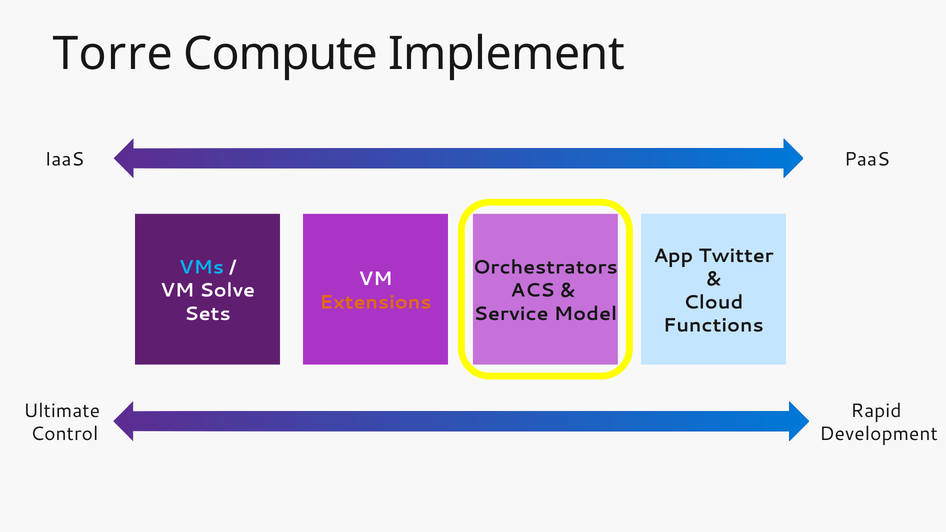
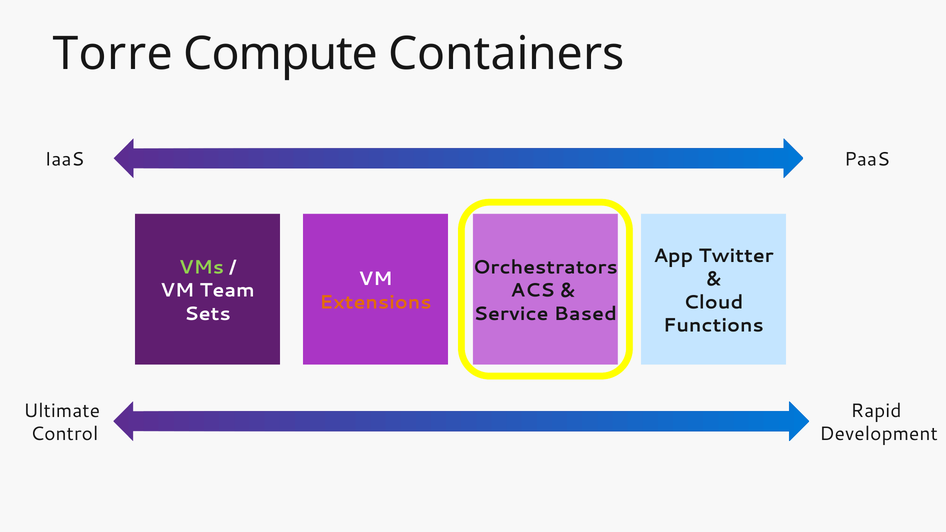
Implement: Implement -> Containers (506, 54)
VMs colour: light blue -> light green (201, 267)
Solve: Solve -> Team (227, 291)
Model: Model -> Based (585, 314)
